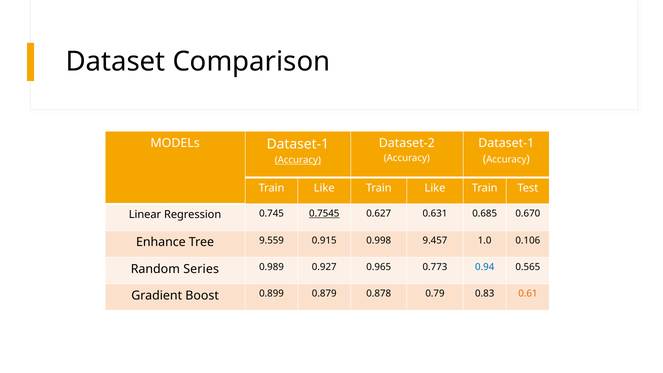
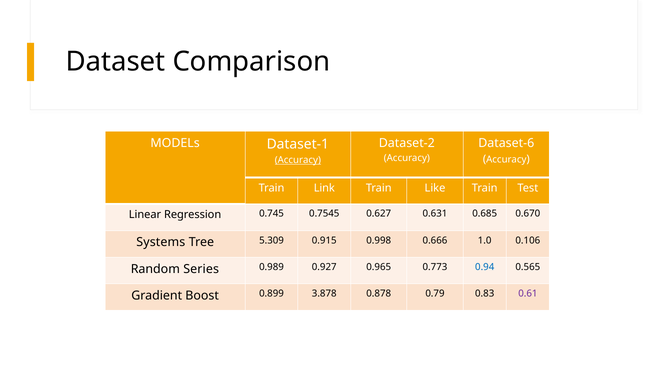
Dataset-1: Dataset-1 -> Dataset-6 (506, 143)
Like: Like -> Link (324, 188)
0.7545 underline: present -> none (324, 214)
Enhance: Enhance -> Systems (161, 242)
9.559: 9.559 -> 5.309 (271, 240)
9.457: 9.457 -> 0.666 (435, 240)
0.879: 0.879 -> 3.878 (324, 293)
0.61 colour: orange -> purple (528, 293)
